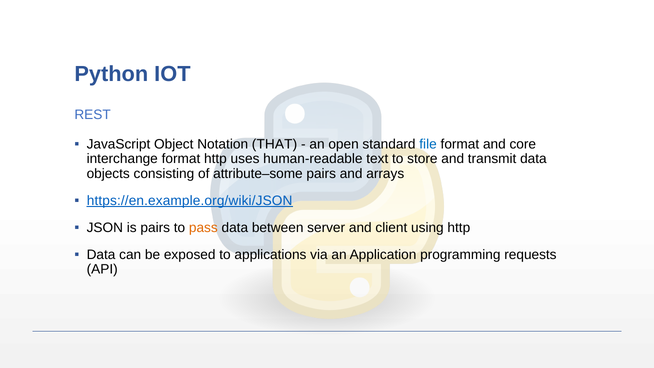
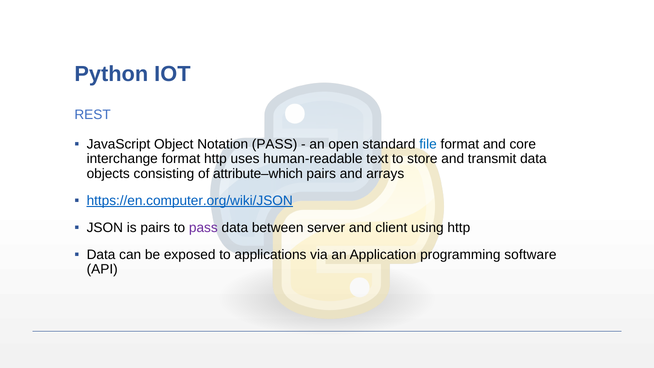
Notation THAT: THAT -> PASS (275, 144)
attribute–some: attribute–some -> attribute–which (258, 174)
https://en.example.org/wiki/JSON: https://en.example.org/wiki/JSON -> https://en.computer.org/wiki/JSON (190, 201)
pass colour: orange -> purple (203, 228)
requests: requests -> software (530, 255)
